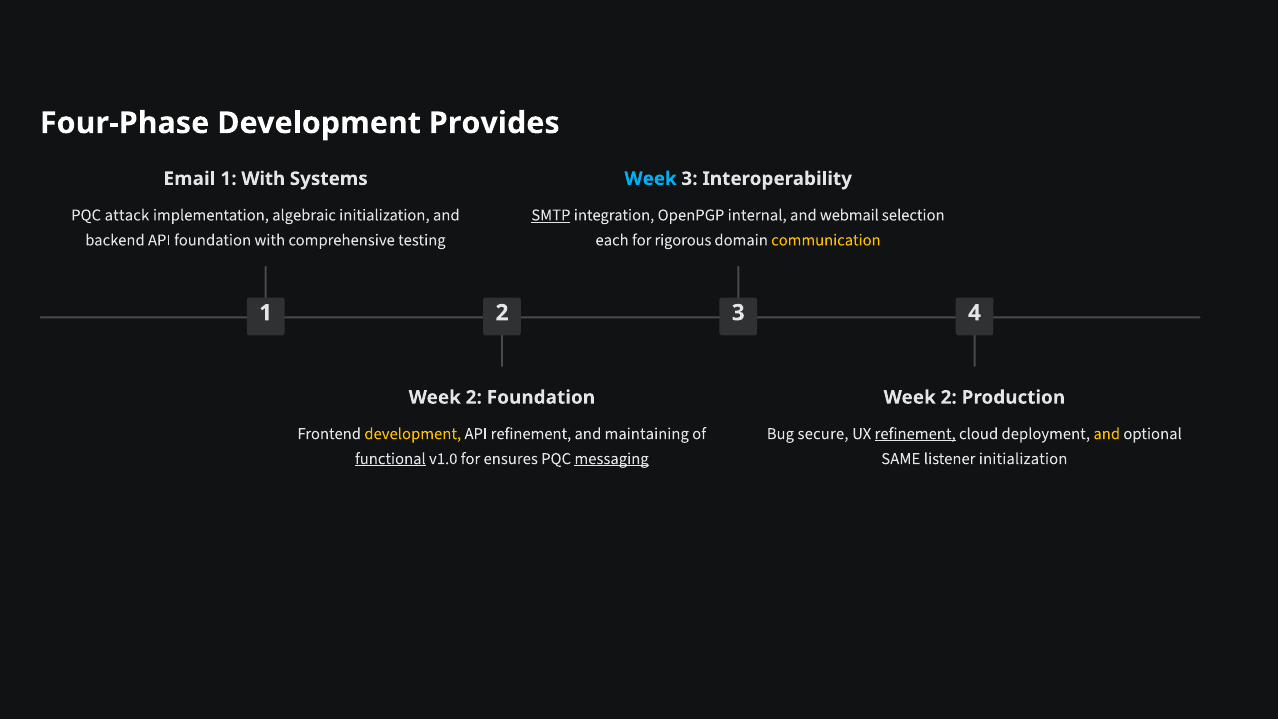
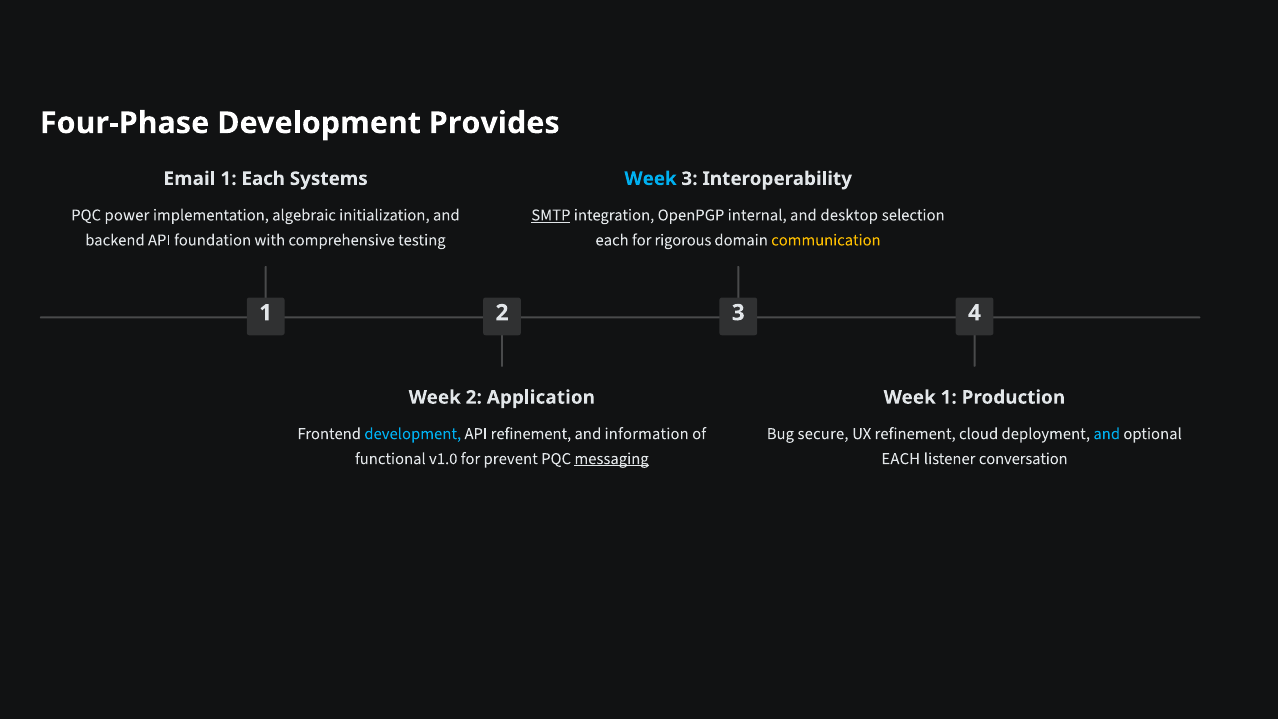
1 With: With -> Each (263, 179)
attack: attack -> power (127, 215)
webmail: webmail -> desktop (849, 215)
2 Foundation: Foundation -> Application (541, 397)
2: 2 -> 1 (949, 397)
development colour: yellow -> light blue (413, 434)
maintaining: maintaining -> information (647, 434)
refinement underline: present -> none (915, 434)
and colour: yellow -> light blue (1107, 434)
functional underline: present -> none (390, 459)
ensures: ensures -> prevent (511, 459)
SAME: SAME -> EACH (901, 459)
listener initialization: initialization -> conversation (1023, 459)
